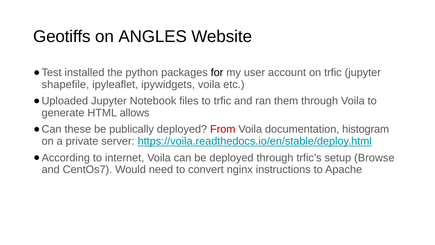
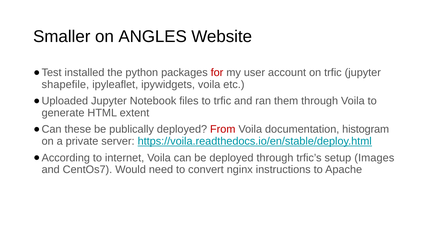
Geotiffs: Geotiffs -> Smaller (62, 37)
for colour: black -> red (217, 73)
allows: allows -> extent (134, 113)
Browse: Browse -> Images (374, 158)
